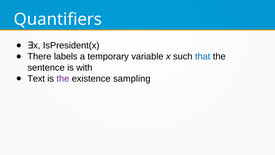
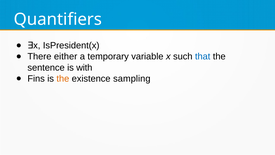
labels: labels -> either (66, 56)
Text: Text -> Fins (36, 78)
the colour: purple -> orange (63, 78)
